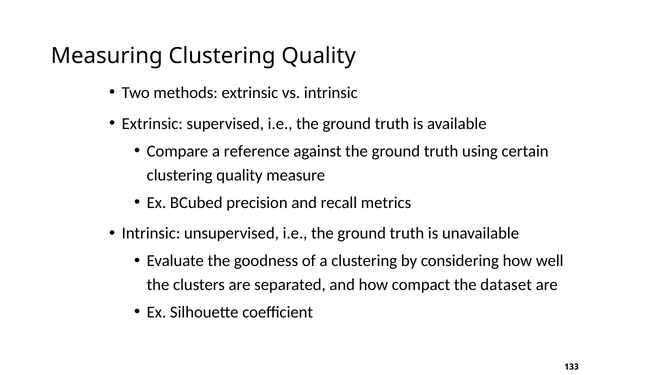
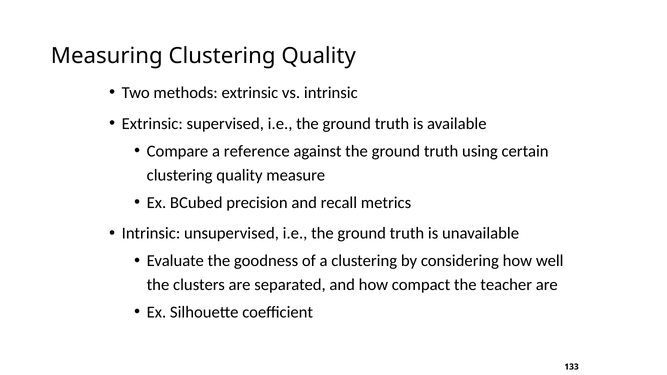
dataset: dataset -> teacher (506, 285)
